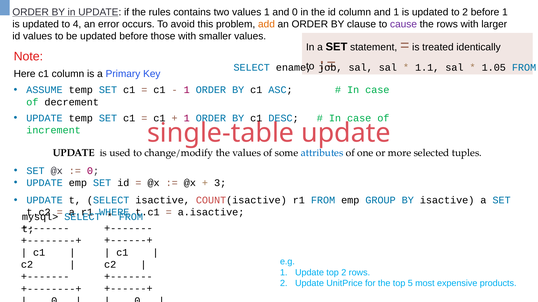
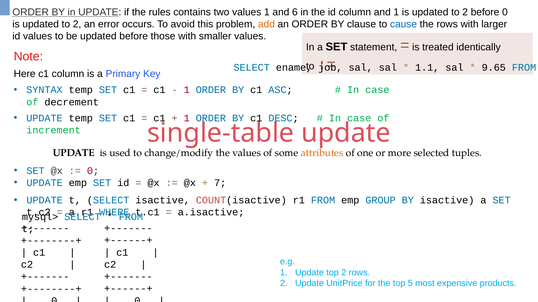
and 0: 0 -> 6 (295, 12)
before 1: 1 -> 0 (505, 12)
4: 4 -> 2 (77, 24)
cause colour: purple -> blue (404, 24)
1.05: 1.05 -> 9.65 (494, 67)
ASSUME: ASSUME -> SYNTAX (44, 90)
attributes colour: blue -> orange (322, 153)
3: 3 -> 7 (220, 183)
